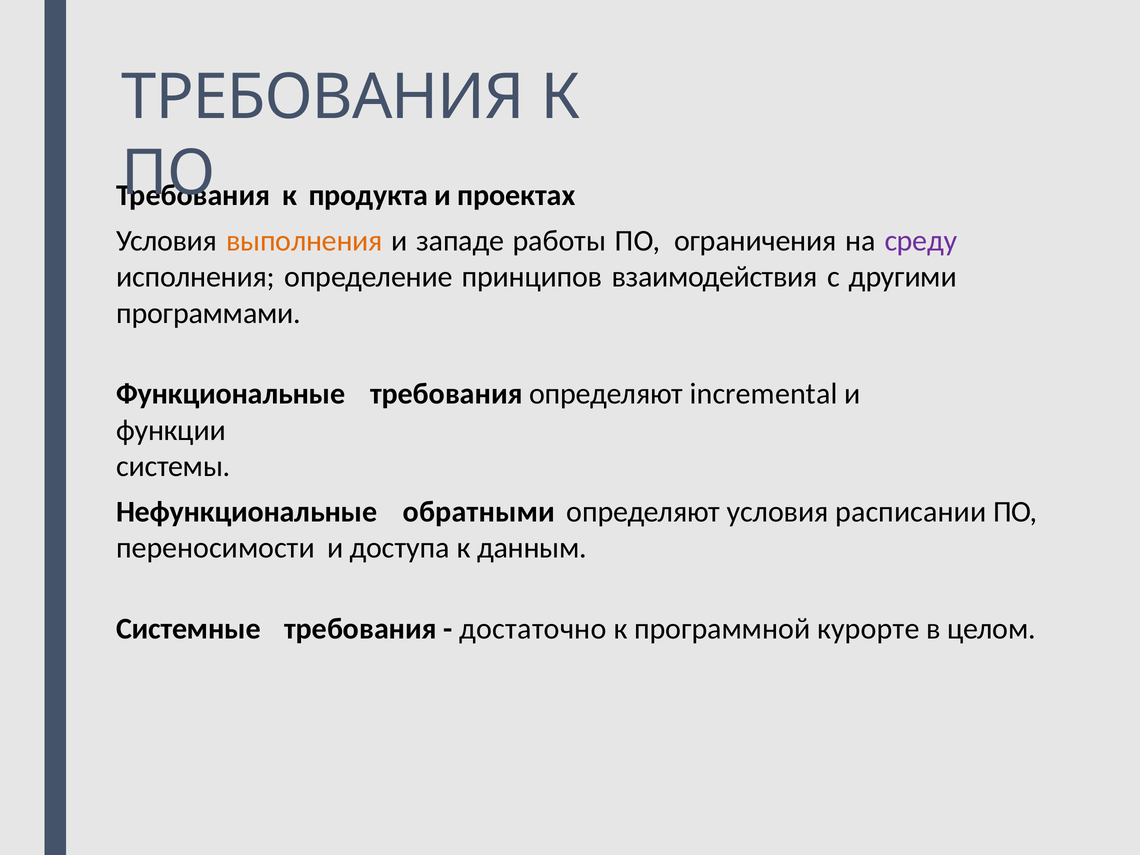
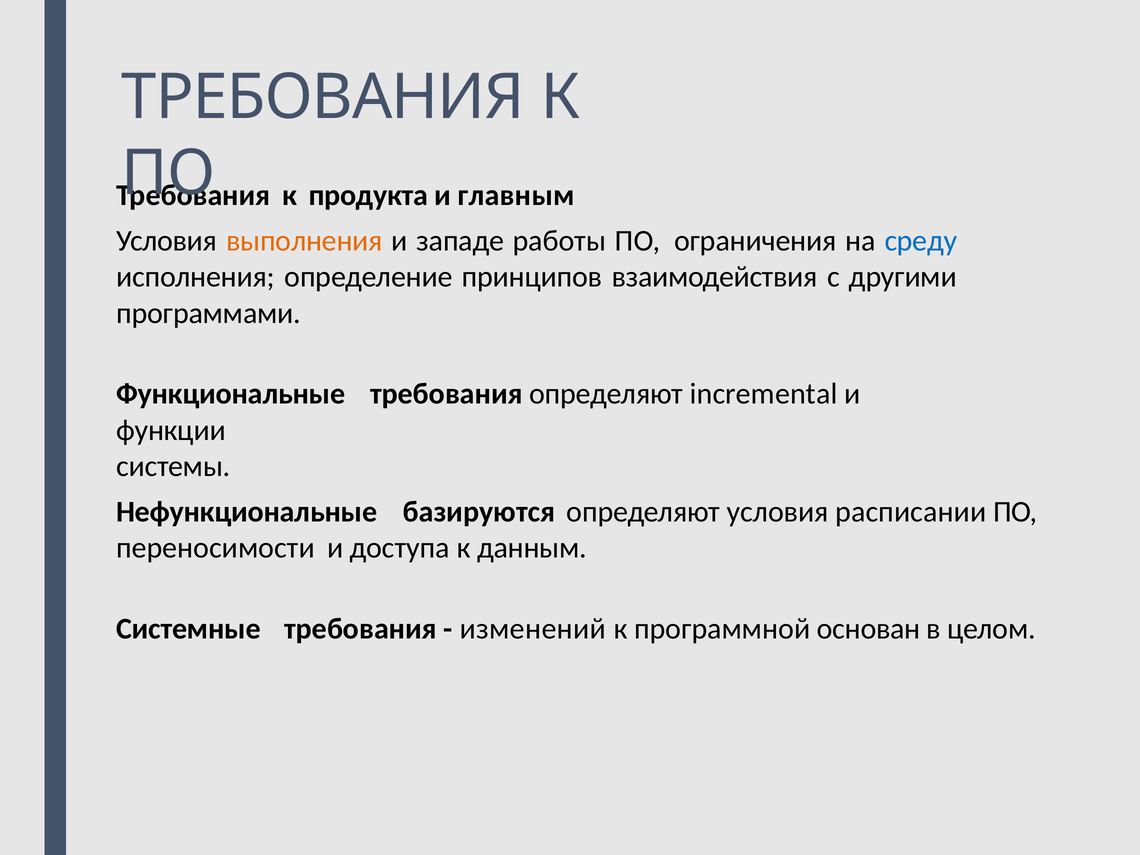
проектах: проектах -> главным (516, 195)
среду colour: purple -> blue (921, 241)
обратными: обратными -> базируются (479, 512)
достаточно: достаточно -> изменений (533, 629)
курорте: курорте -> основан (869, 629)
